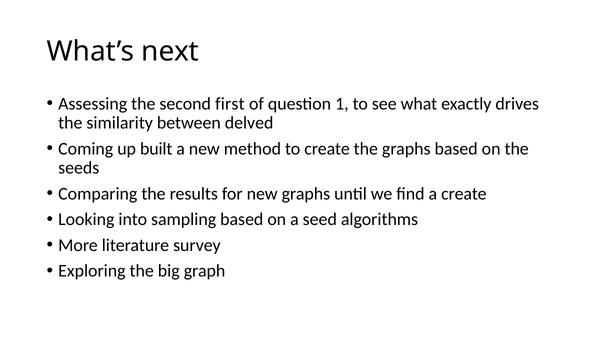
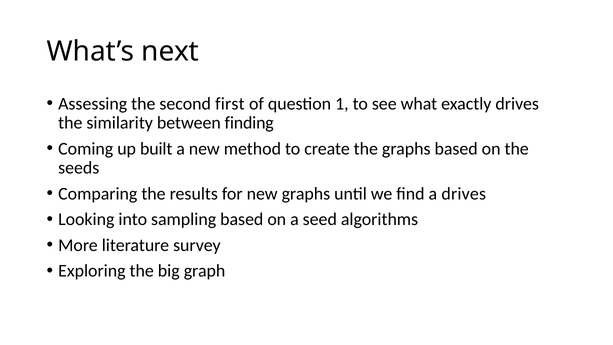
delved: delved -> finding (249, 123)
a create: create -> drives (464, 194)
